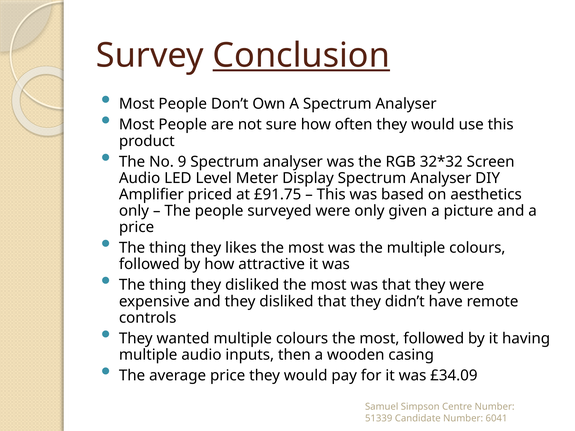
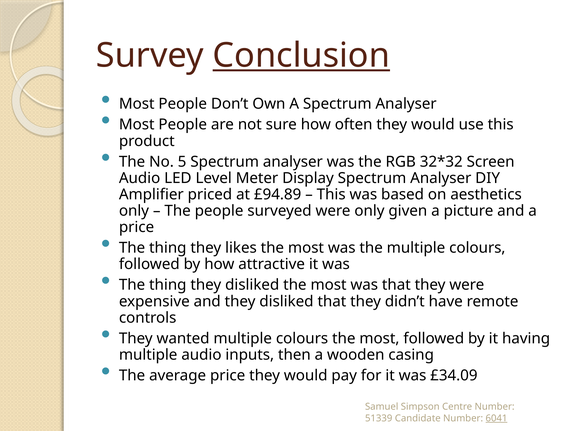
9: 9 -> 5 (182, 162)
£91.75: £91.75 -> £94.89 (278, 195)
6041 underline: none -> present (496, 419)
